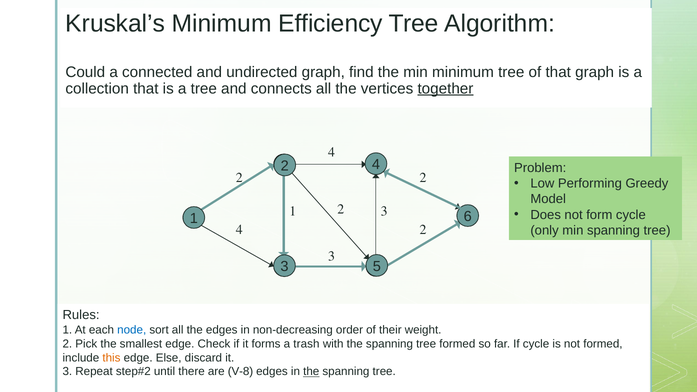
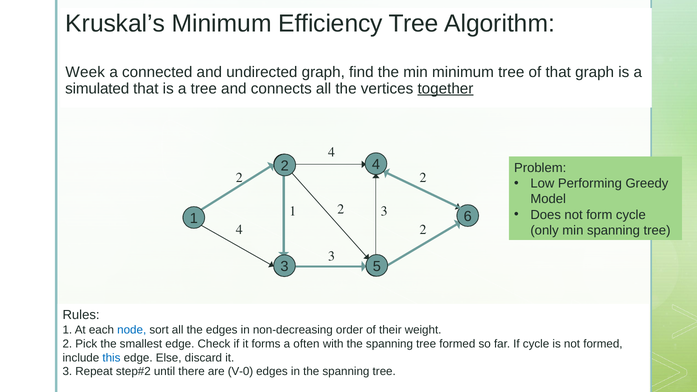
Could: Could -> Week (85, 72)
collection: collection -> simulated (97, 89)
trash: trash -> often (306, 344)
this colour: orange -> blue (111, 358)
V-8: V-8 -> V-0 (240, 372)
the underline: present -> none (311, 372)
